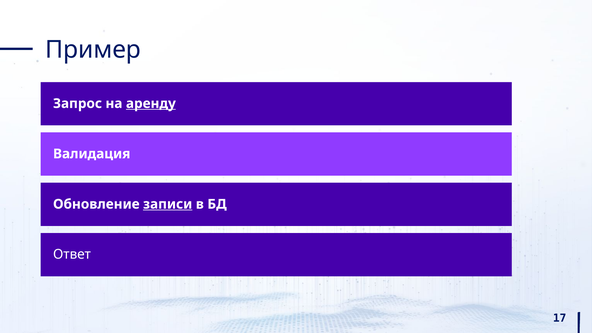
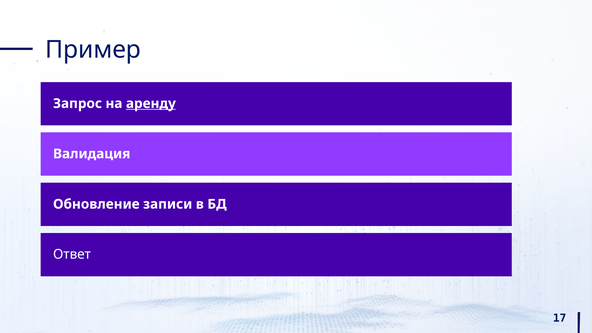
записи underline: present -> none (168, 204)
